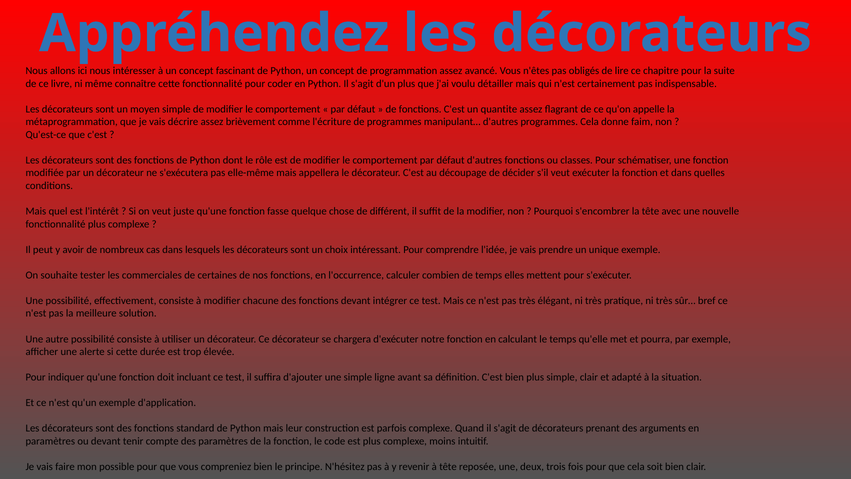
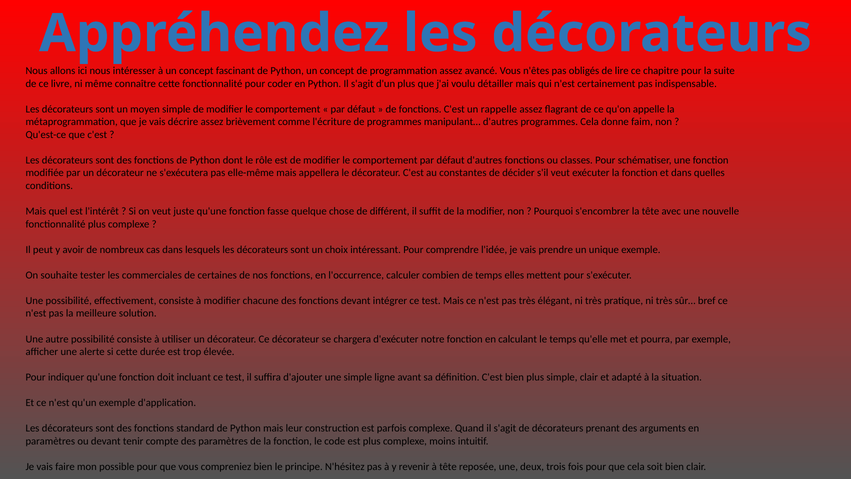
quantite: quantite -> rappelle (499, 109)
découpage: découpage -> constantes (463, 173)
